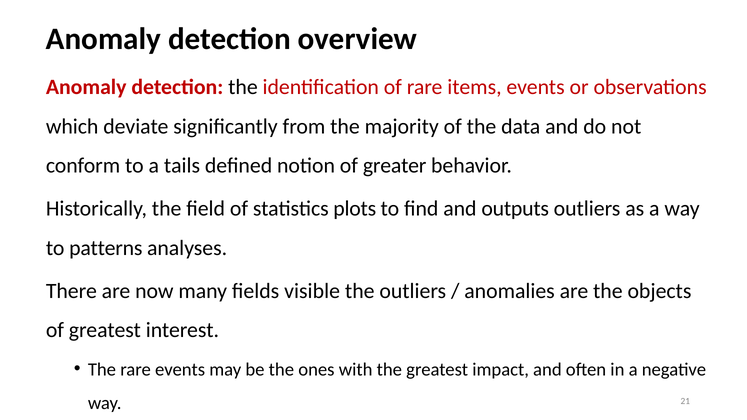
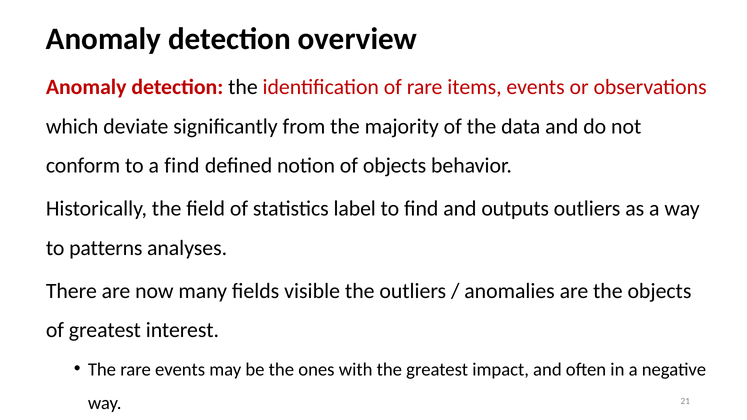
a tails: tails -> find (182, 166)
of greater: greater -> objects (395, 166)
plots: plots -> label (355, 209)
